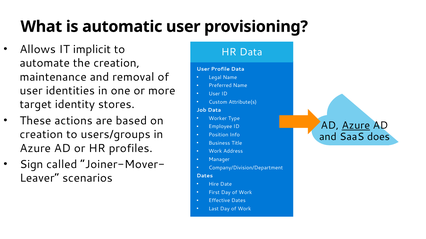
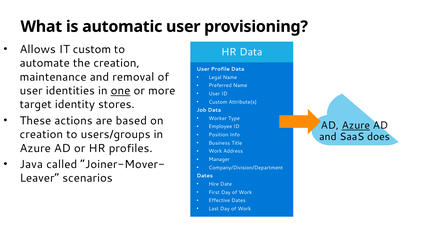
IT implicit: implicit -> custom (92, 49)
one underline: none -> present (121, 91)
Sign: Sign -> Java (31, 165)
